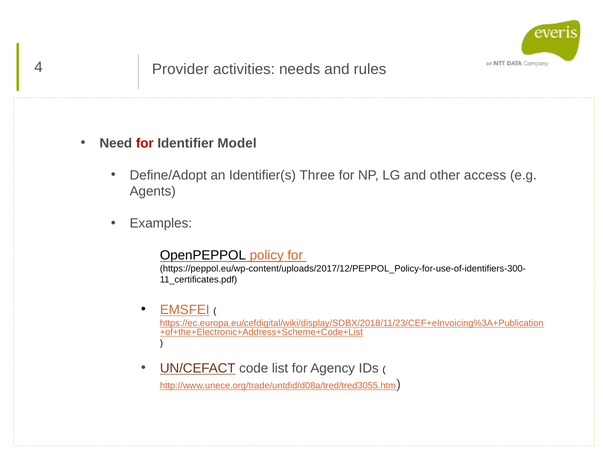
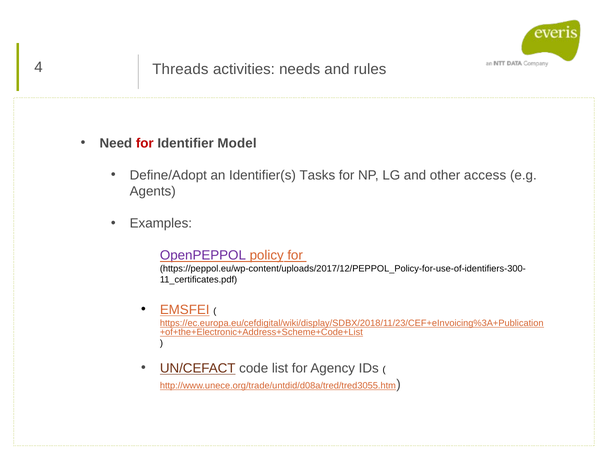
Provider: Provider -> Threads (180, 69)
Three: Three -> Tasks (317, 175)
OpenPEPPOL colour: black -> purple (203, 256)
